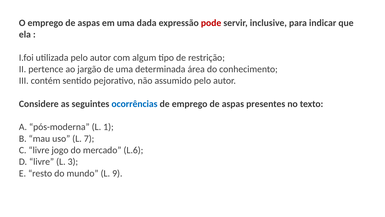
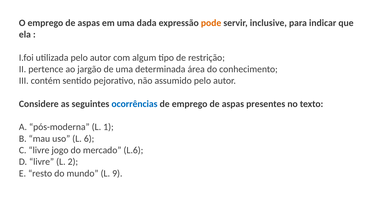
pode colour: red -> orange (211, 23)
7: 7 -> 6 (89, 138)
3: 3 -> 2 (73, 161)
